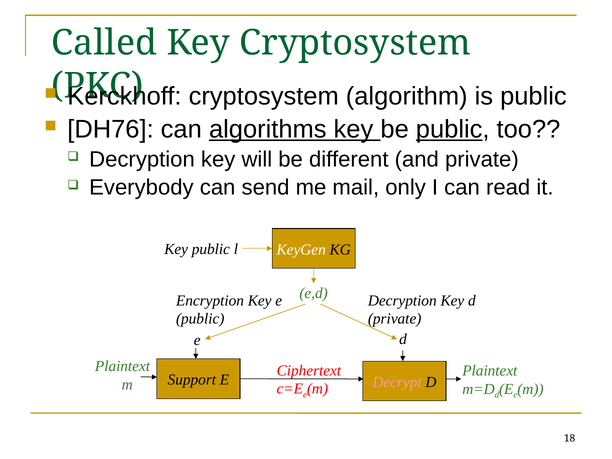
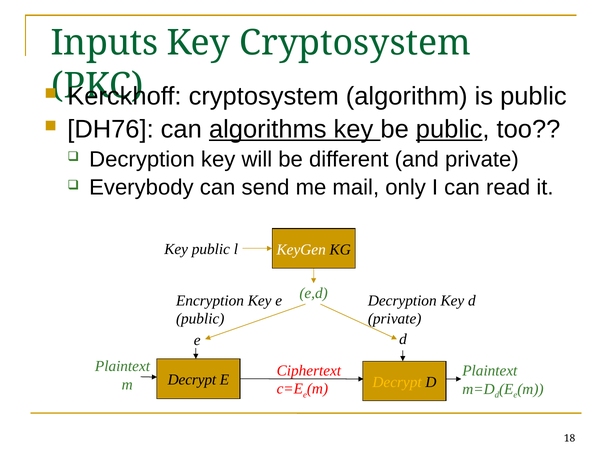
Called: Called -> Inputs (104, 43)
Support: Support -> Decrypt (192, 380)
Decrypt colour: pink -> yellow (397, 382)
